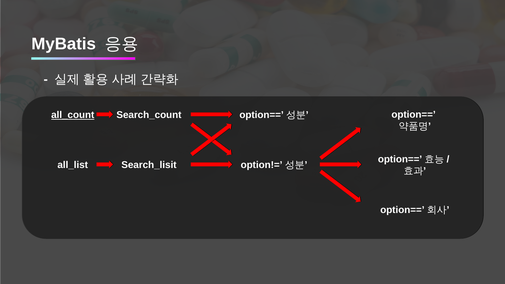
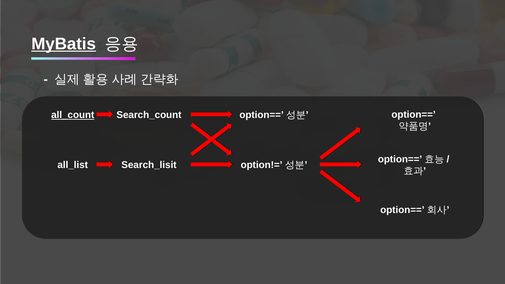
MyBatis underline: none -> present (64, 44)
